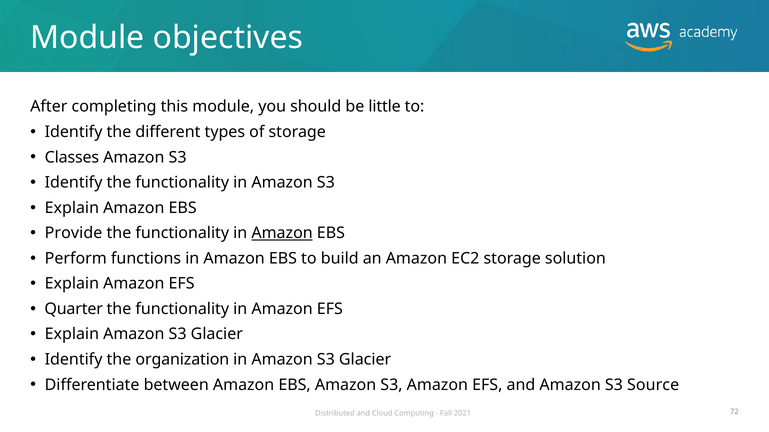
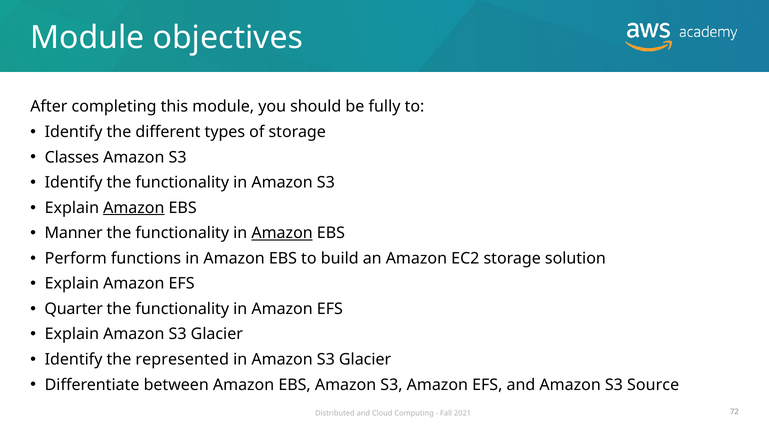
little: little -> fully (384, 107)
Amazon underline: none -> present (134, 208)
Provide: Provide -> Manner (74, 233)
organization: organization -> represented (182, 360)
